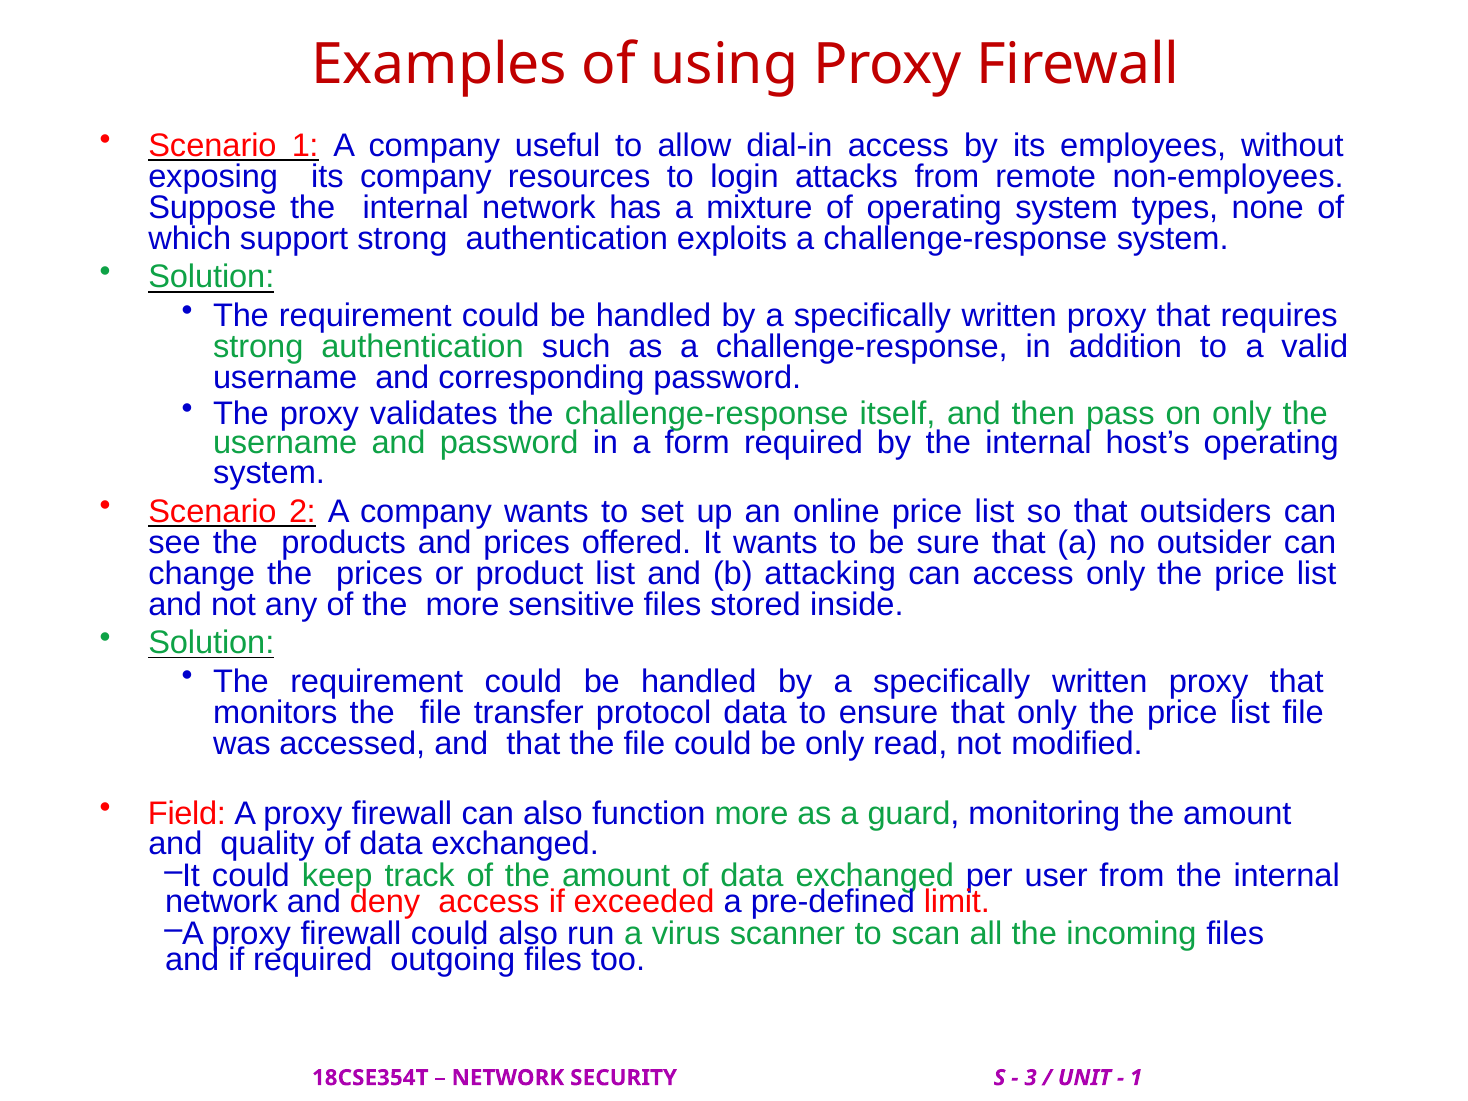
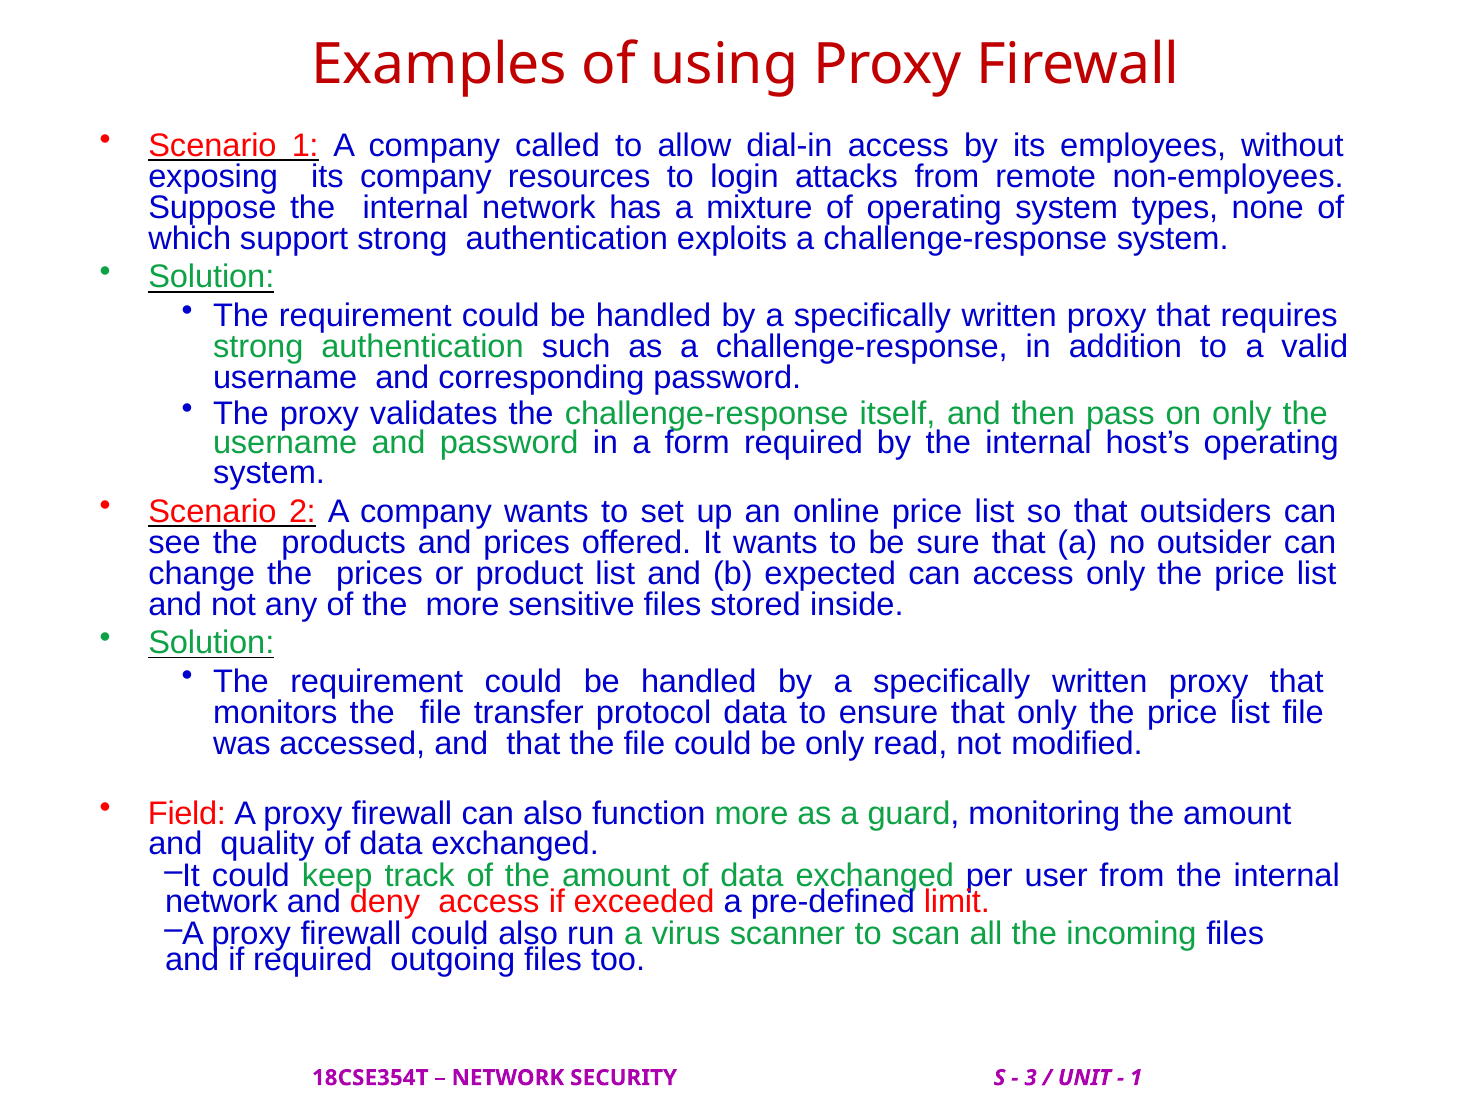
useful: useful -> called (558, 146)
attacking: attacking -> expected (830, 573)
